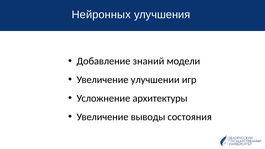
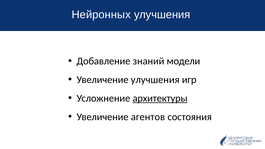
Увеличение улучшении: улучшении -> улучшения (155, 80)
архитектуры underline: none -> present (160, 98)
выводы: выводы -> агентов (148, 117)
